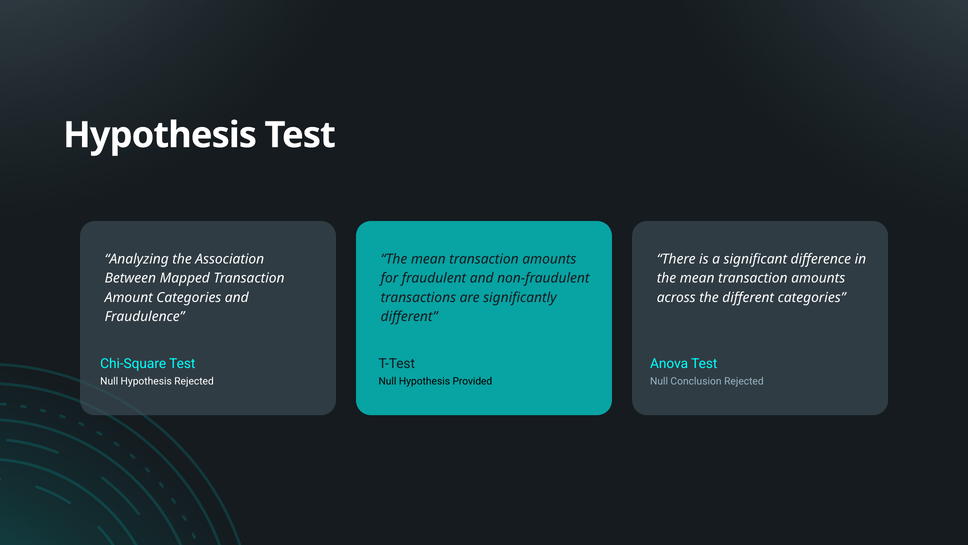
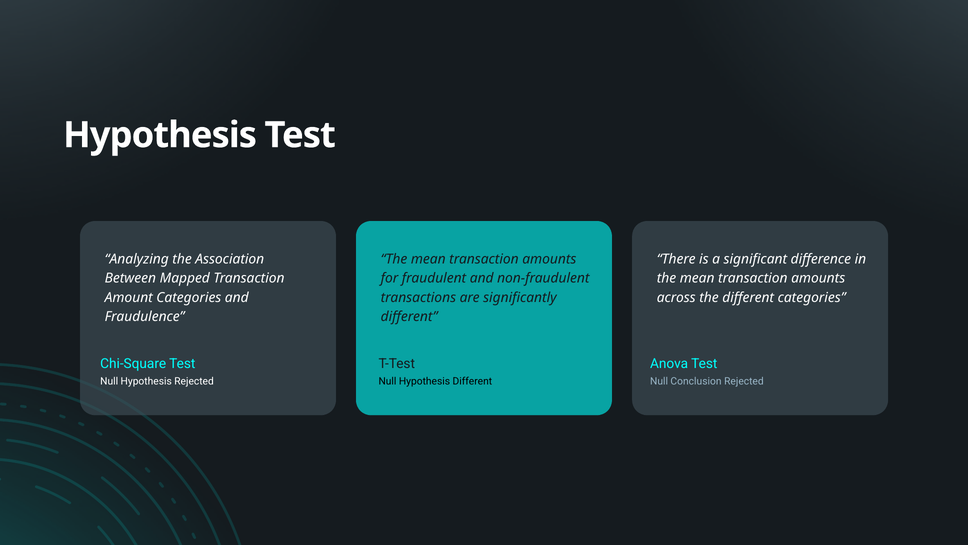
Hypothesis Provided: Provided -> Different (472, 381)
